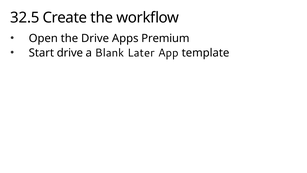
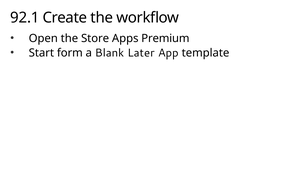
32.5: 32.5 -> 92.1 (25, 18)
the Drive: Drive -> Store (95, 38)
Start drive: drive -> form (70, 53)
